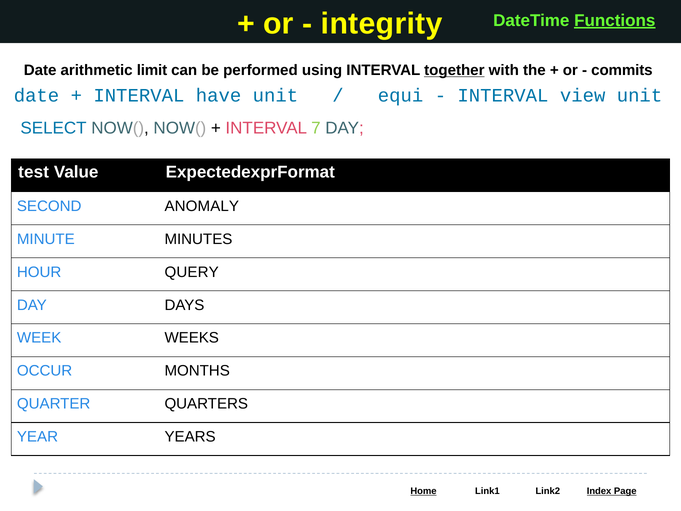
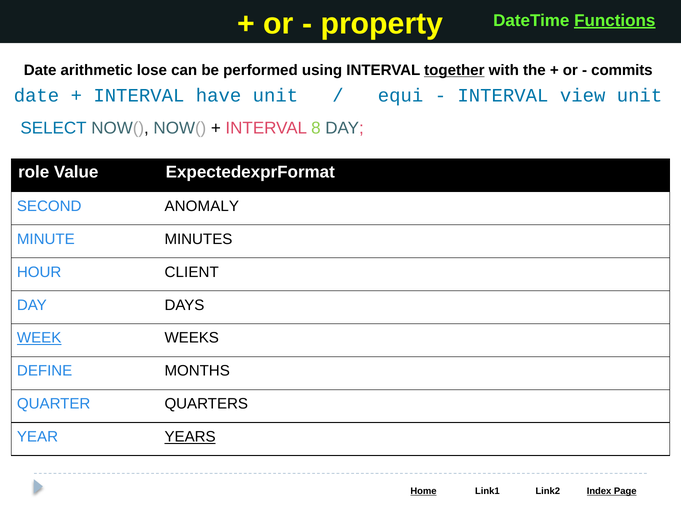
integrity: integrity -> property (382, 24)
limit: limit -> lose (152, 70)
7: 7 -> 8 (316, 128)
test: test -> role (34, 172)
QUERY: QUERY -> CLIENT (192, 272)
WEEK underline: none -> present (39, 338)
OCCUR: OCCUR -> DEFINE (45, 371)
YEARS underline: none -> present (190, 437)
